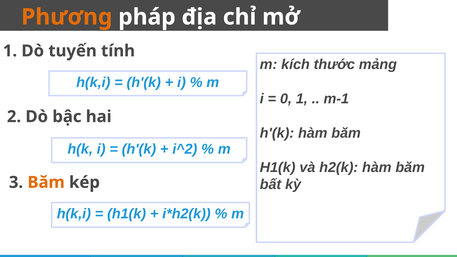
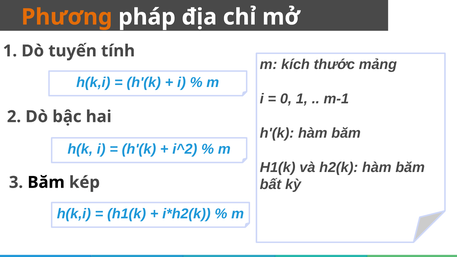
Băm colour: orange -> black (46, 182)
